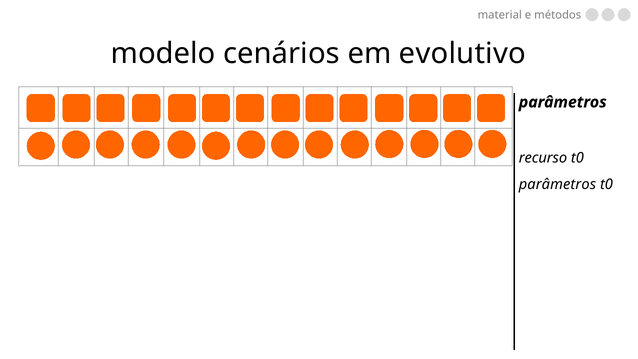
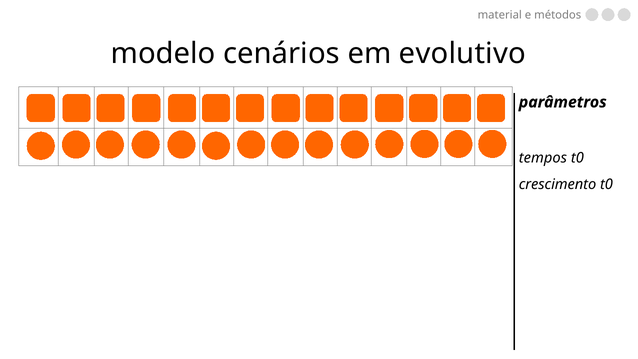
recurso: recurso -> tempos (543, 158)
parâmetros: parâmetros -> crescimento (558, 184)
